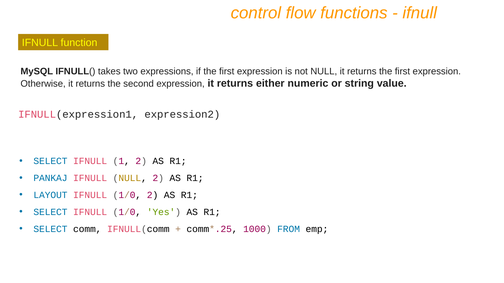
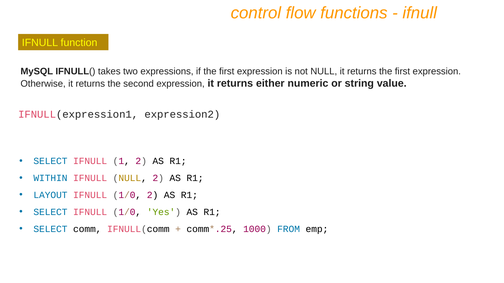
PANKAJ: PANKAJ -> WITHIN (50, 178)
